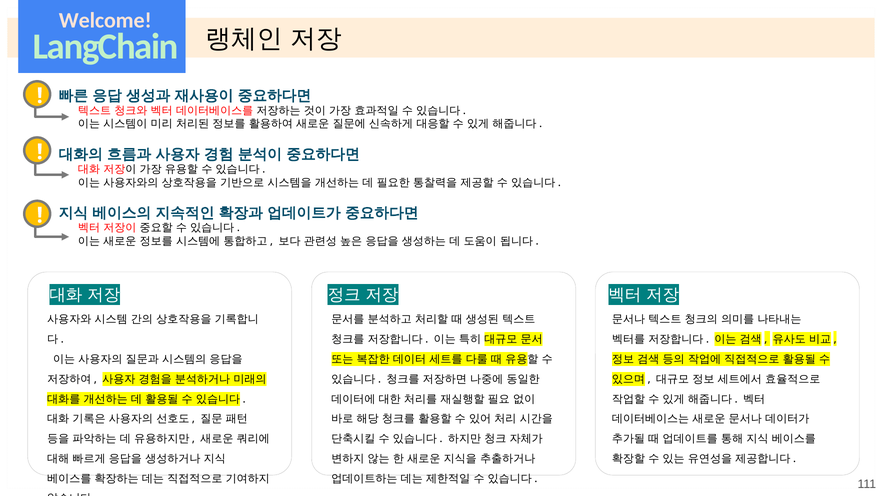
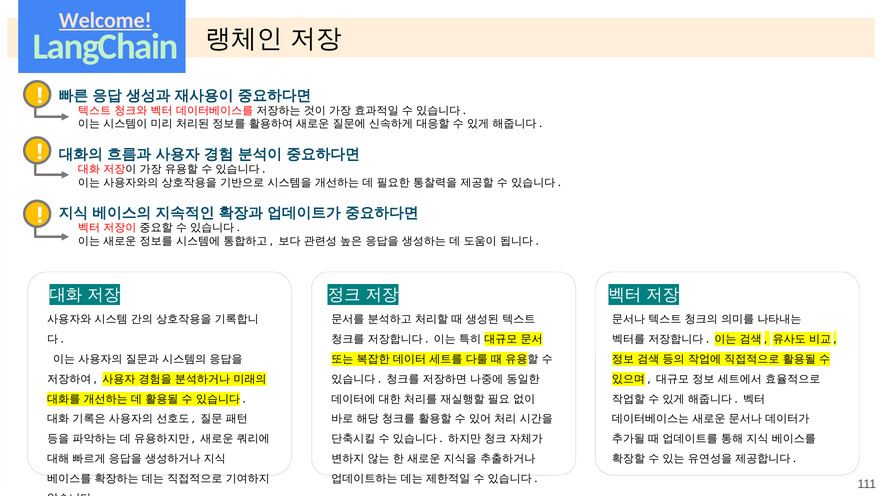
Welcome underline: none -> present (105, 20)
